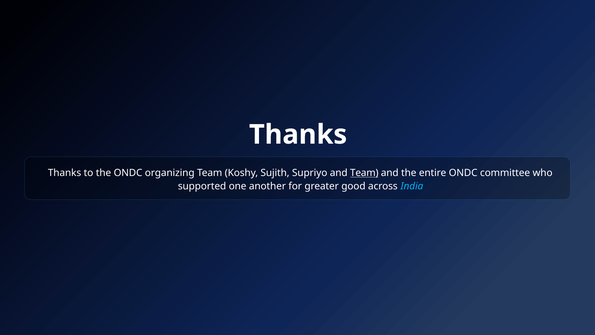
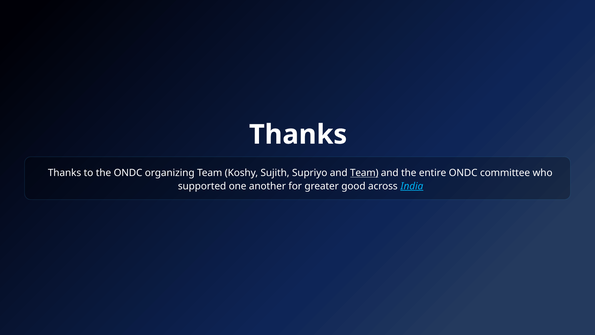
India underline: none -> present (412, 186)
